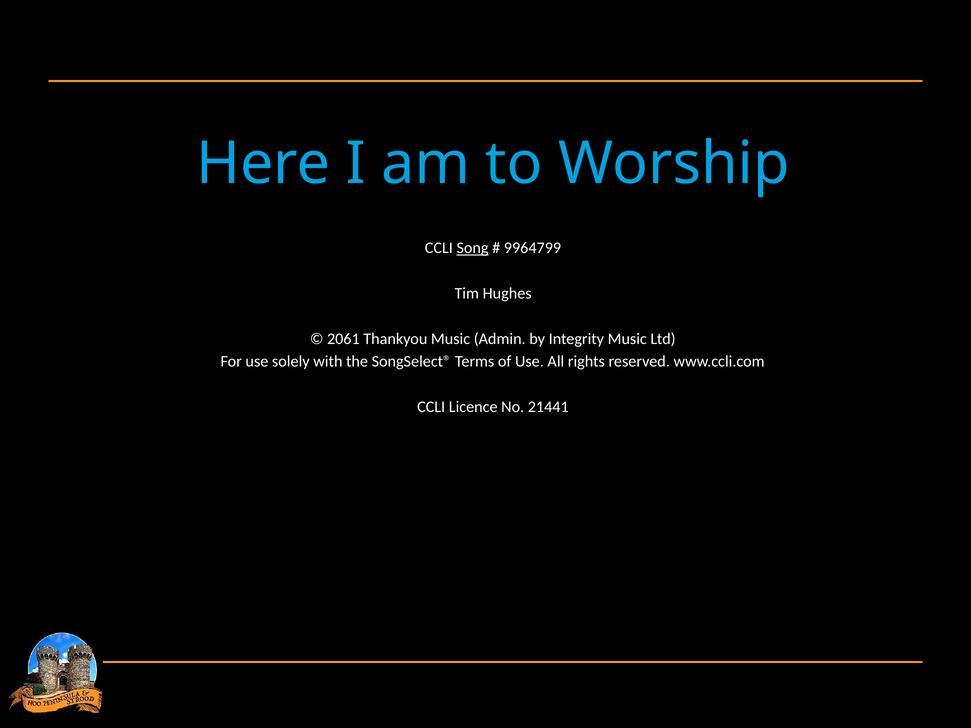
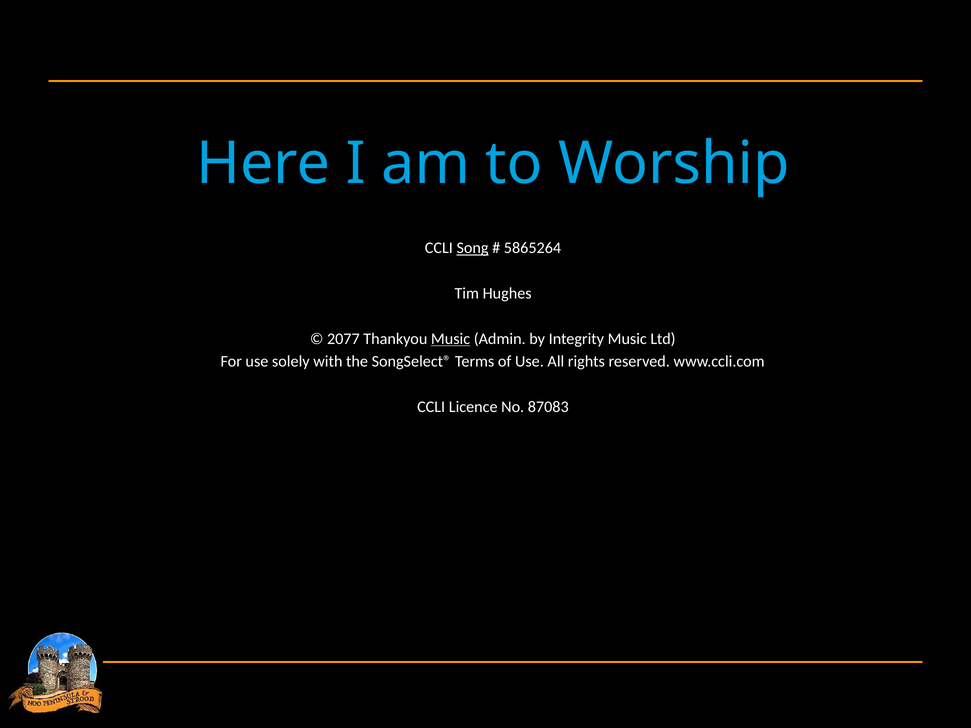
9964799: 9964799 -> 5865264 (532, 248)
2061: 2061 -> 2077 (343, 339)
Music underline: none -> present (451, 339)
21441: 21441 -> 87083 (548, 407)
